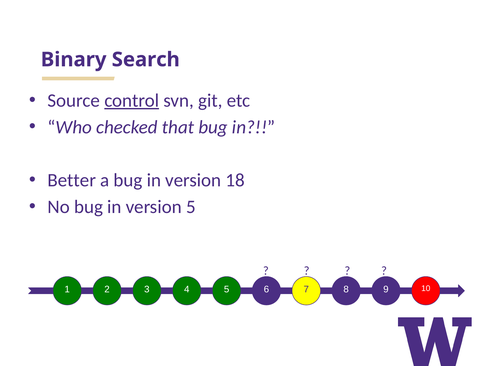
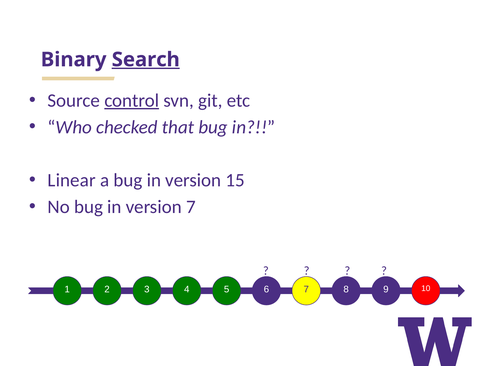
Search underline: none -> present (146, 60)
Better: Better -> Linear (72, 181)
18: 18 -> 15 (235, 181)
version 5: 5 -> 7 (191, 207)
